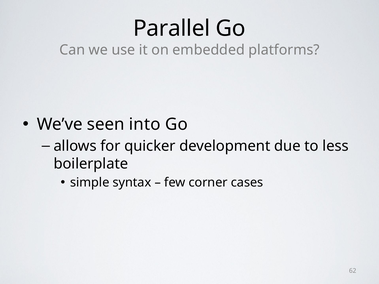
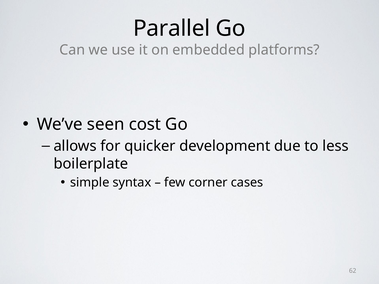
into: into -> cost (145, 124)
